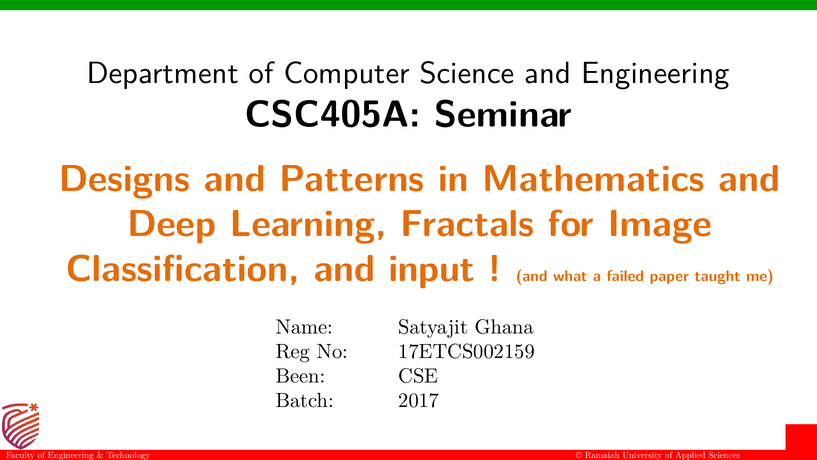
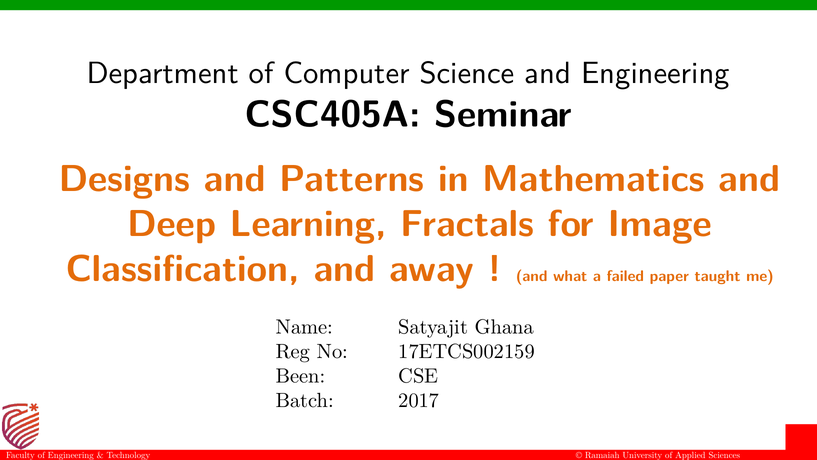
input: input -> away (432, 269)
